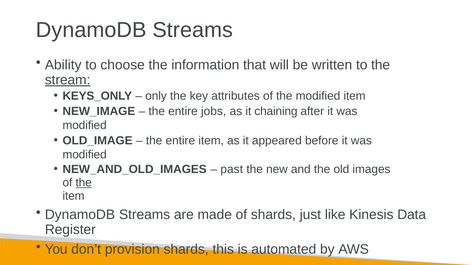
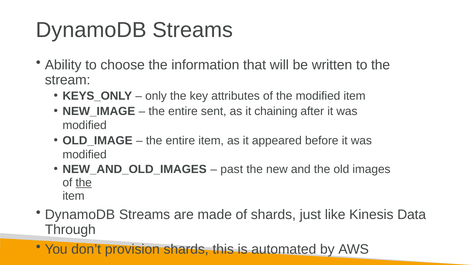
stream underline: present -> none (68, 80)
jobs: jobs -> sent (214, 111)
Register: Register -> Through (70, 230)
